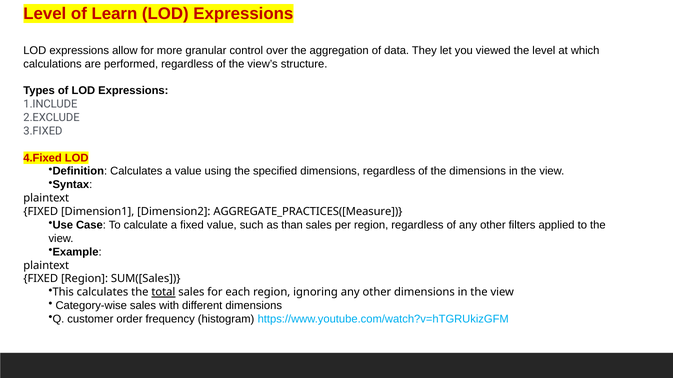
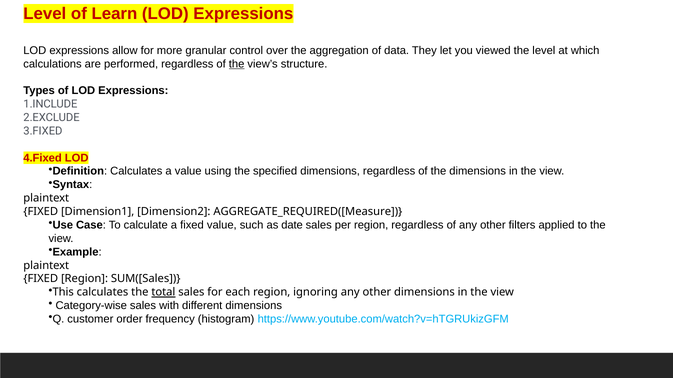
the underline: none -> present (237, 64)
AGGREGATE_PRACTICES([Measure: AGGREGATE_PRACTICES([Measure -> AGGREGATE_REQUIRED([Measure (308, 212)
than: than -> date (292, 225)
